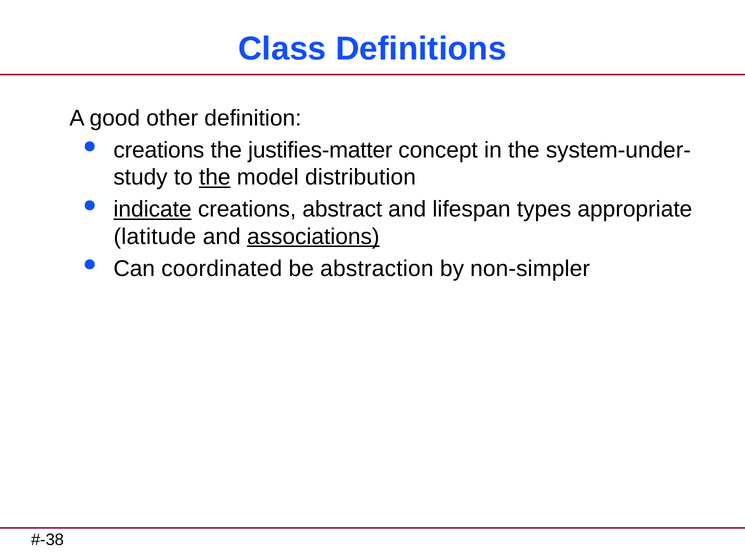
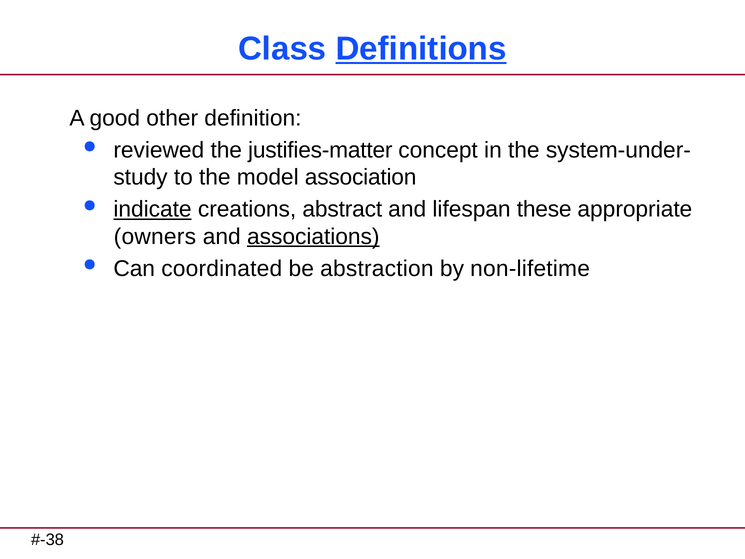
Definitions underline: none -> present (421, 49)
creations: creations -> reviewed (159, 150)
the underline: present -> none (215, 177)
distribution: distribution -> association (361, 177)
types: types -> these (544, 209)
latitude: latitude -> owners (155, 237)
non-simpler: non-simpler -> non-lifetime (530, 268)
